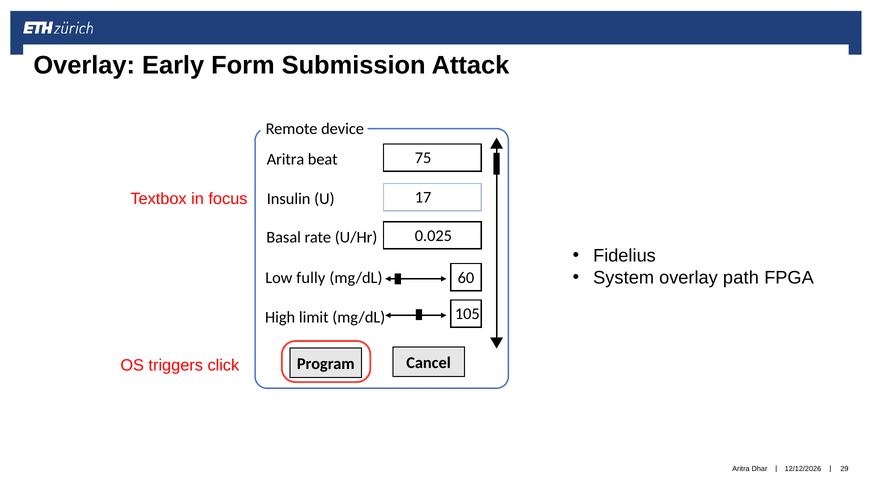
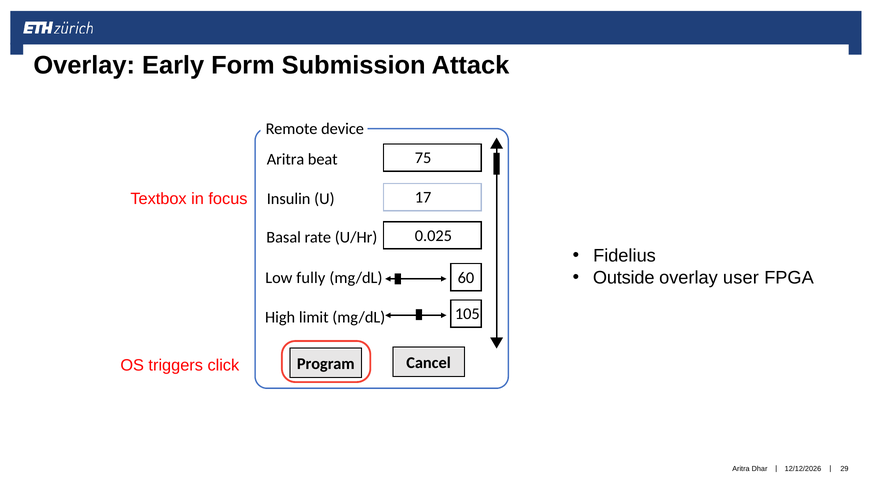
System: System -> Outside (624, 277)
path: path -> user (741, 277)
